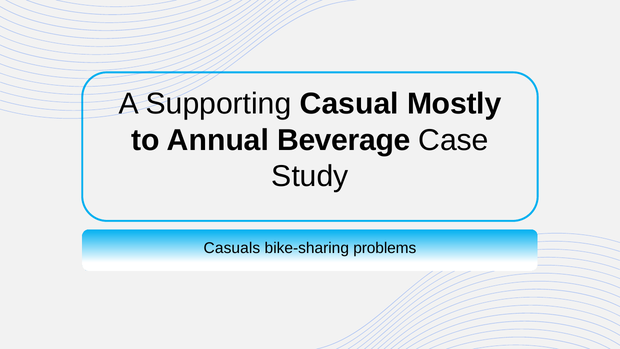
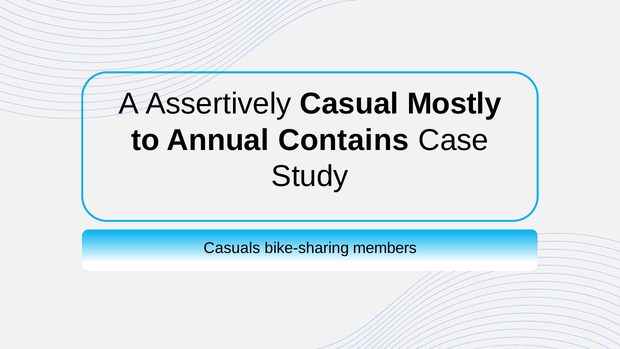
Supporting: Supporting -> Assertively (219, 104)
Beverage: Beverage -> Contains (344, 140)
problems: problems -> members (385, 248)
